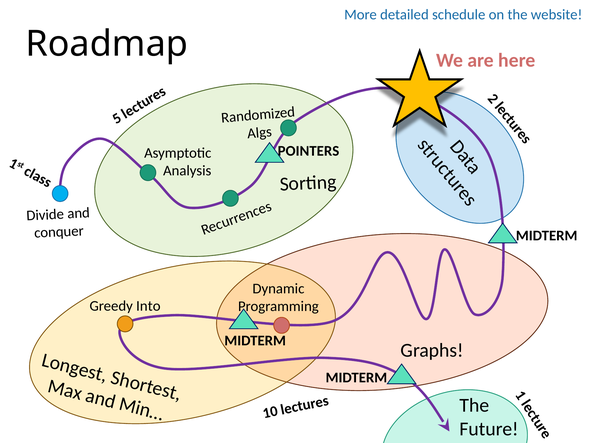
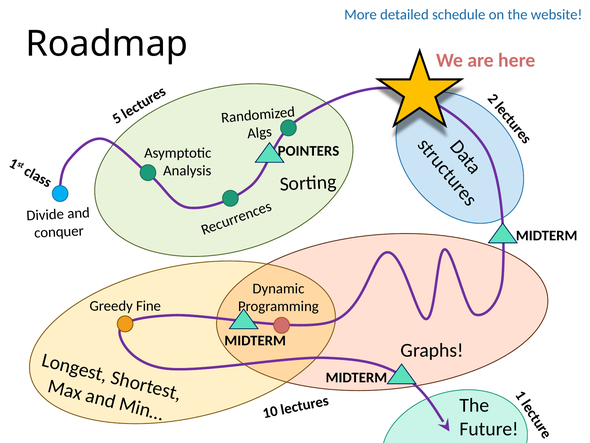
Into: Into -> Fine (148, 306)
